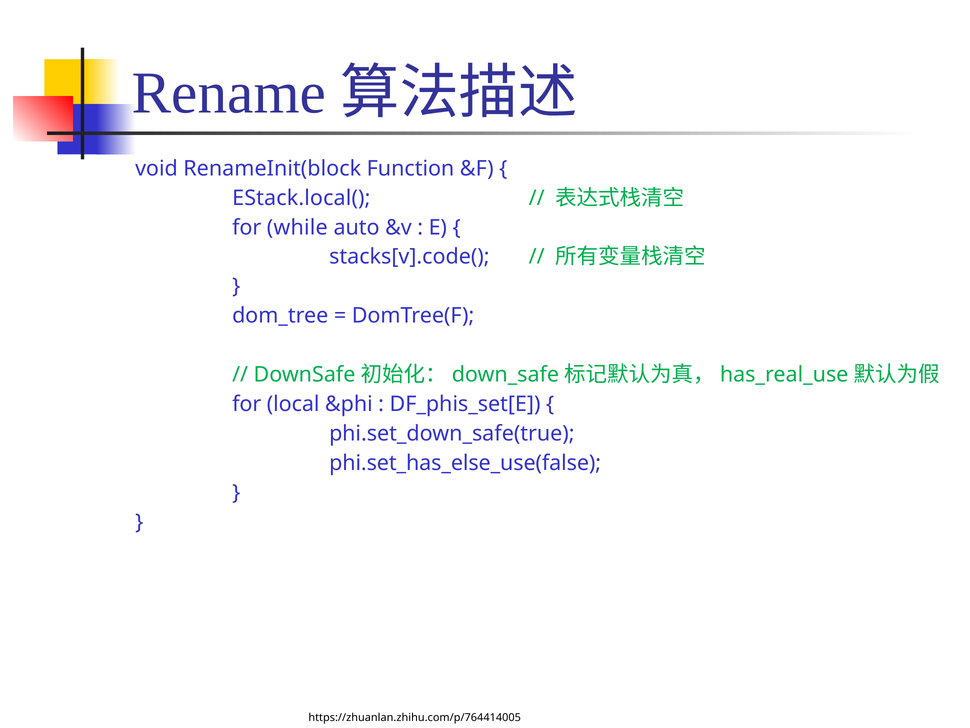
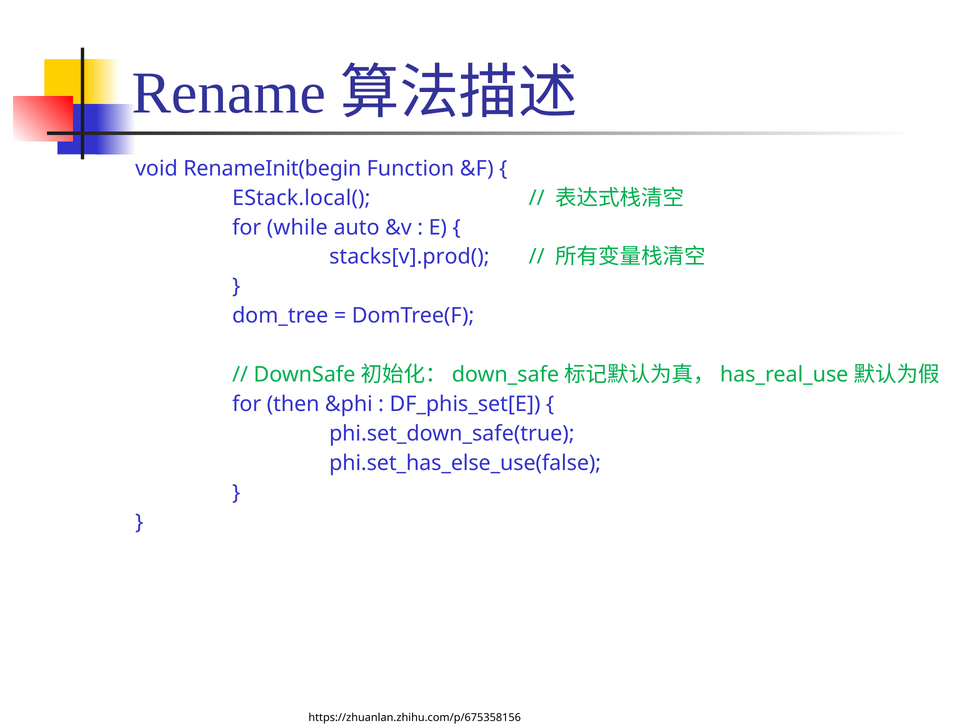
RenameInit(block: RenameInit(block -> RenameInit(begin (272, 168)
stacks[v].code(: stacks[v].code( -> stacks[v].prod( (409, 257)
local: local -> then (293, 404)
https://zhuanlan.zhihu.com/p/764414005: https://zhuanlan.zhihu.com/p/764414005 -> https://zhuanlan.zhihu.com/p/675358156 (415, 717)
